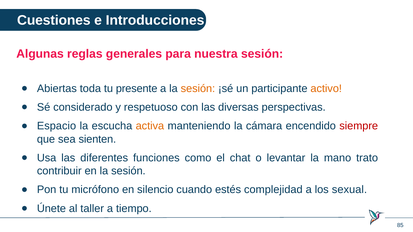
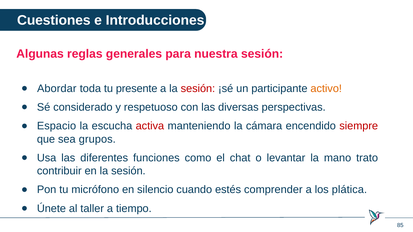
Abiertas: Abiertas -> Abordar (57, 89)
sesión colour: orange -> red (198, 89)
activa colour: orange -> red (150, 126)
sienten: sienten -> grupos (97, 139)
complejidad: complejidad -> comprender (273, 190)
sexual: sexual -> plática (349, 190)
